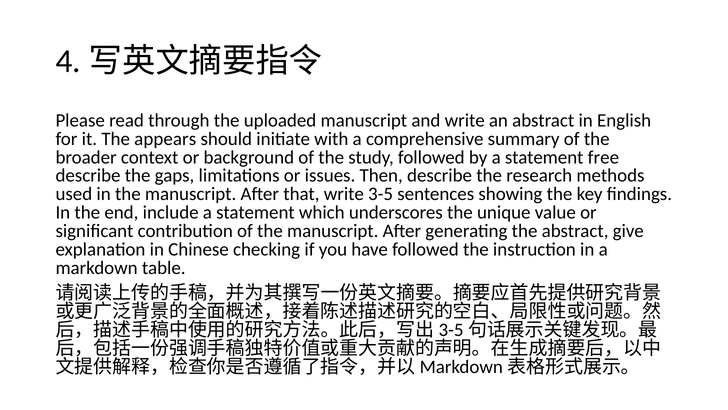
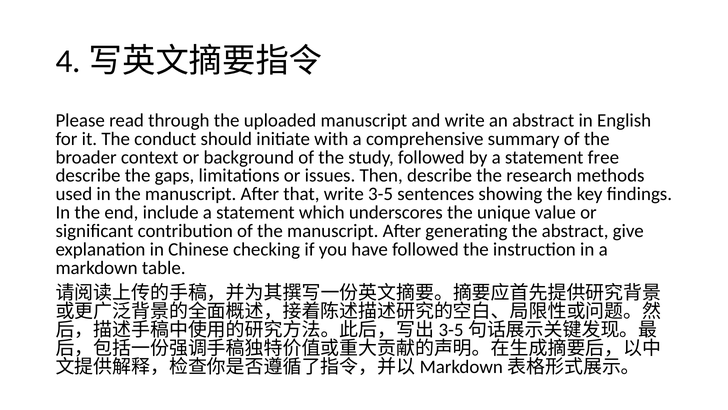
appears: appears -> conduct (165, 139)
